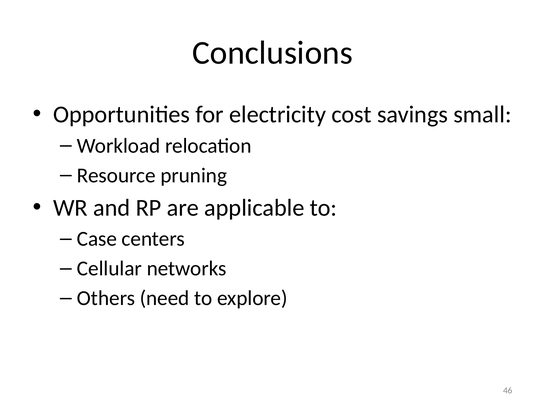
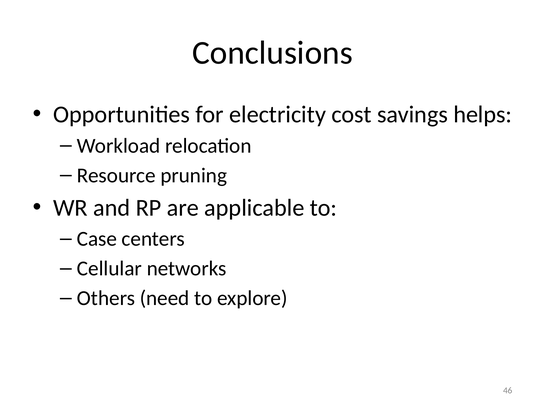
small: small -> helps (483, 114)
